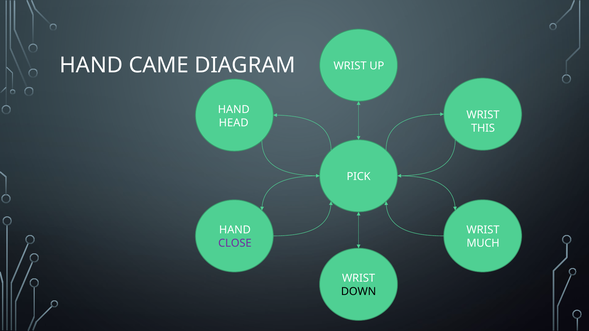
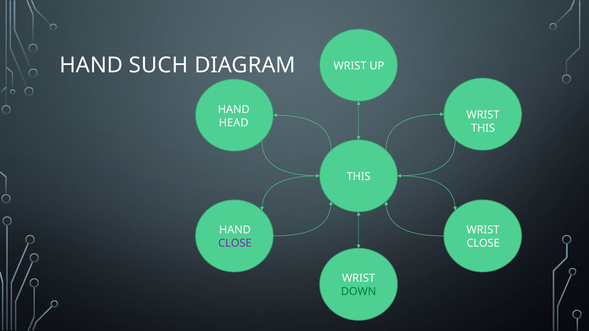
CAME: CAME -> SUCH (159, 65)
PICK: PICK -> THIS (359, 177)
MUCH: MUCH -> CLOSE (483, 243)
DOWN colour: black -> green (359, 292)
